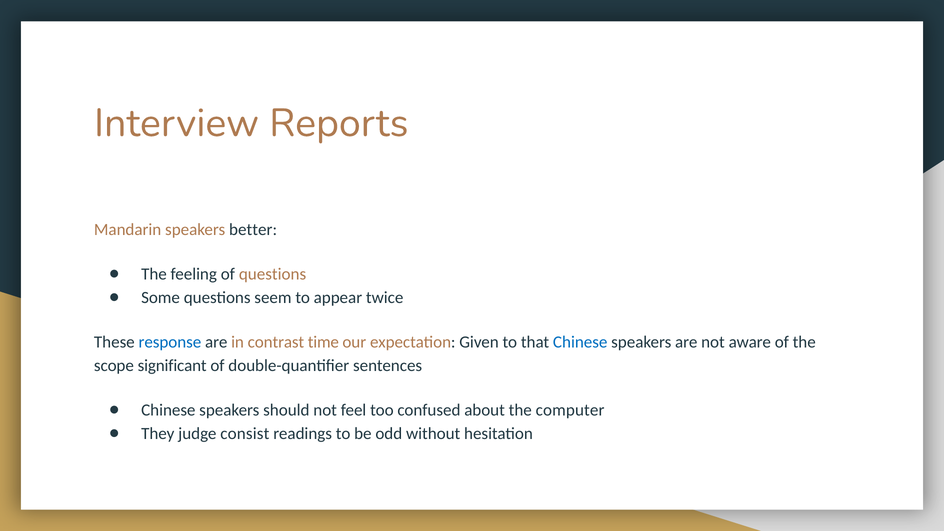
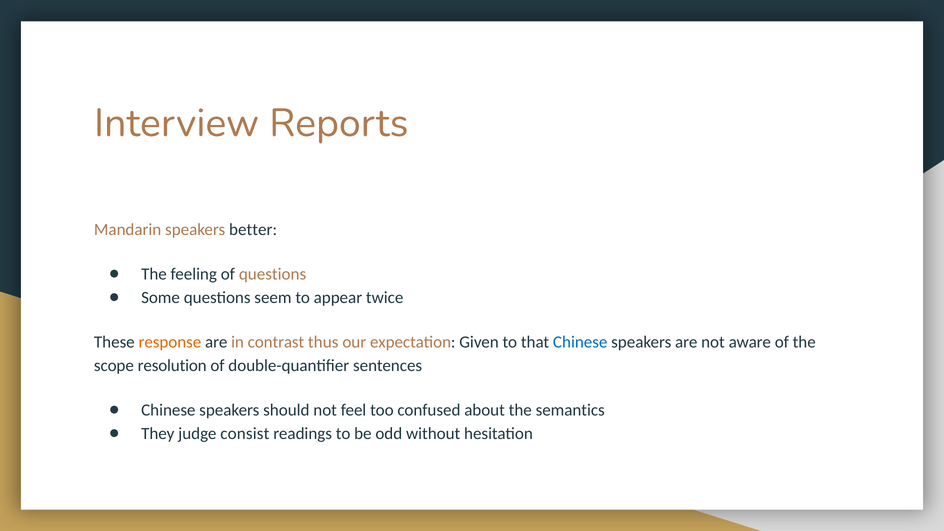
response colour: blue -> orange (170, 342)
time: time -> thus (323, 342)
significant: significant -> resolution (172, 365)
computer: computer -> semantics (570, 410)
